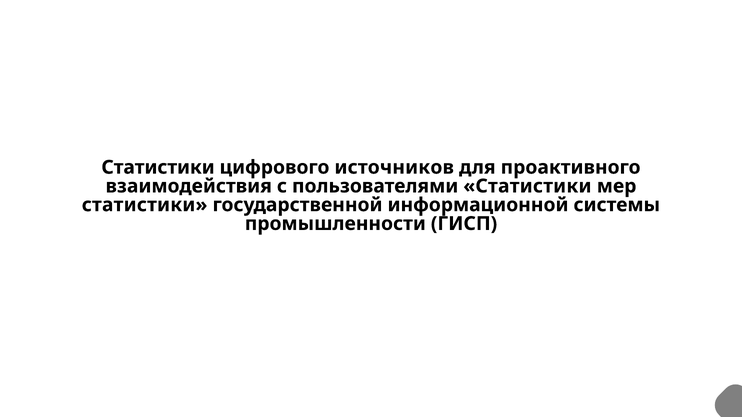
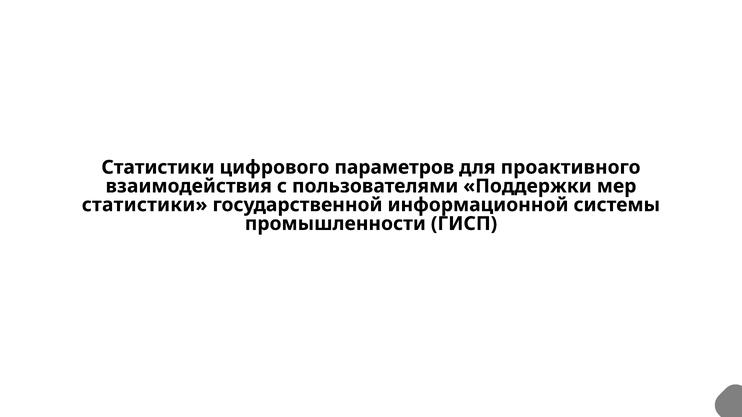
источников: источников -> параметров (394, 167)
пользователями Статистики: Статистики -> Поддержки (528, 186)
